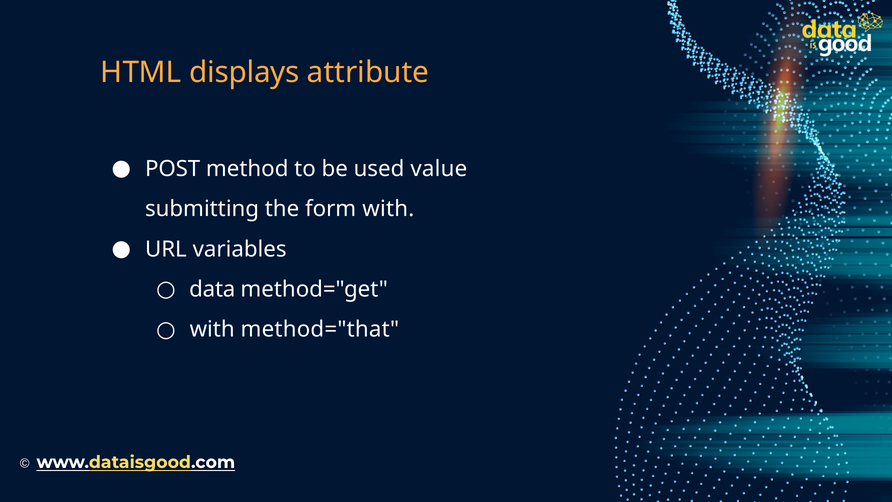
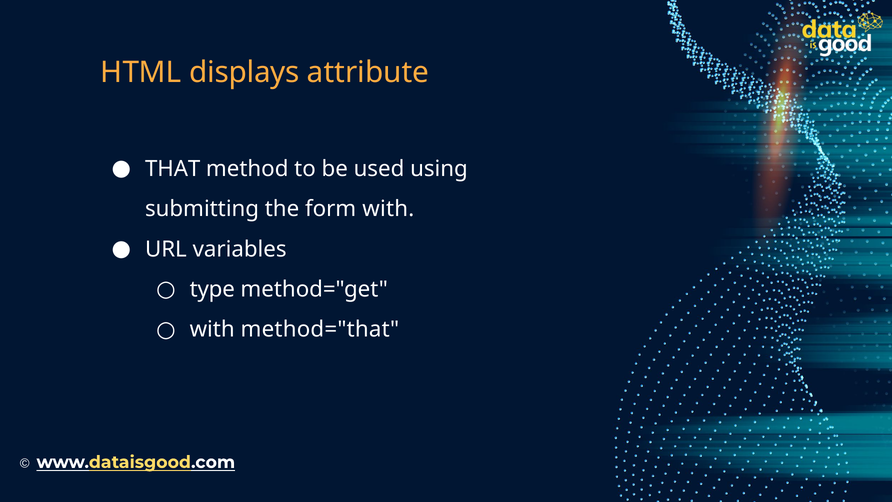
POST: POST -> THAT (173, 169)
value: value -> using (439, 169)
data: data -> type (212, 289)
